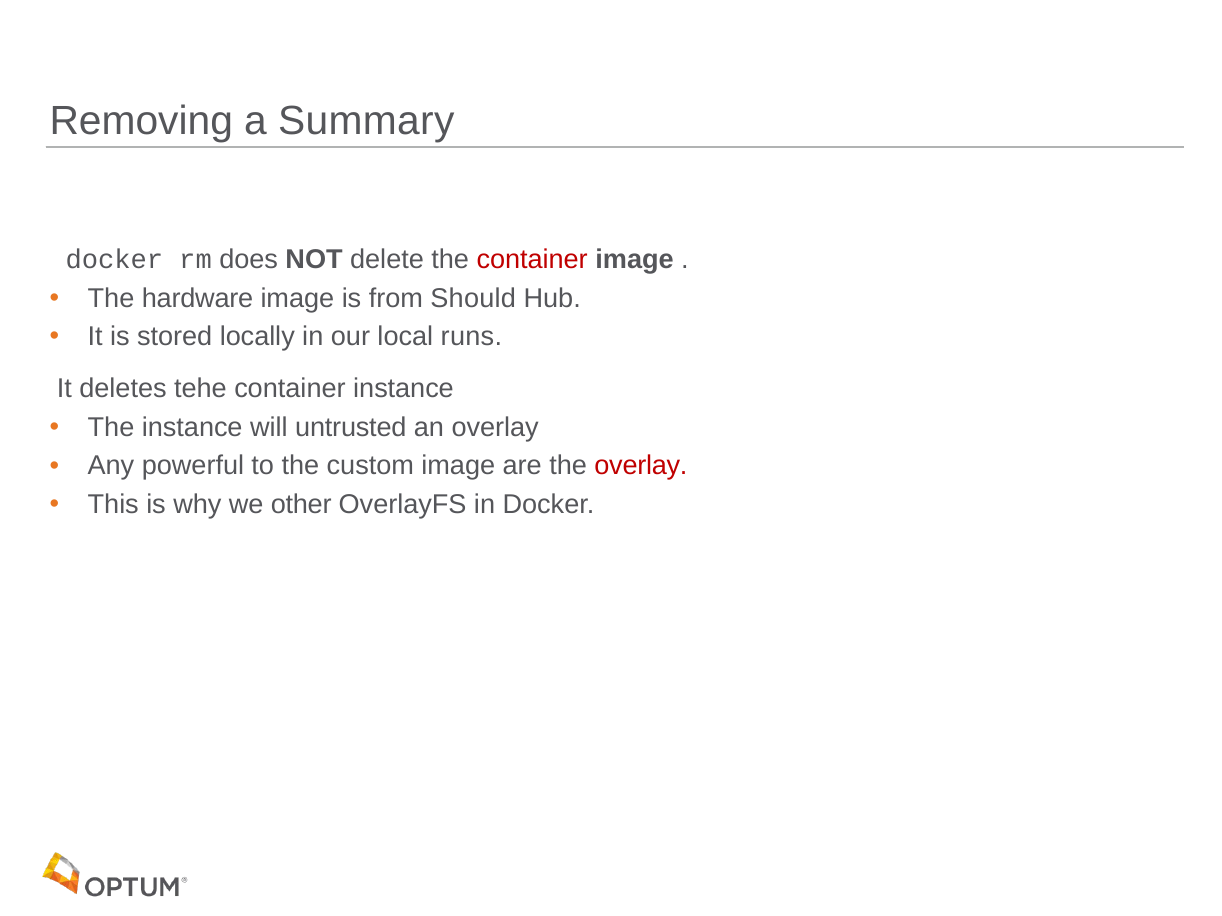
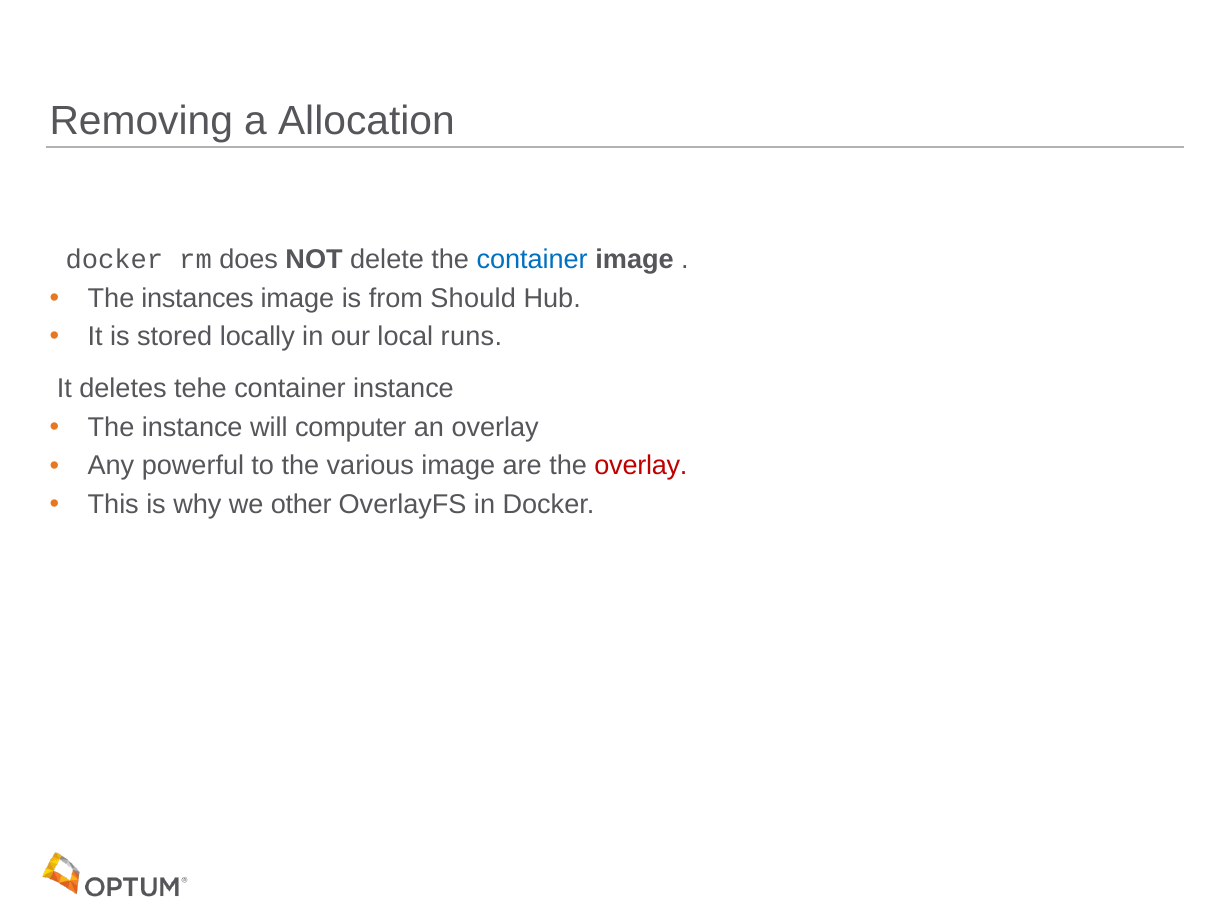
Summary: Summary -> Allocation (366, 121)
container colour: red -> blue (532, 260)
hardware: hardware -> instances (198, 298)
untrusted: untrusted -> computer (351, 428)
custom: custom -> various (370, 466)
